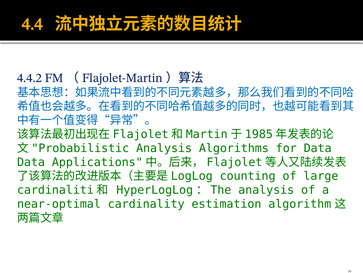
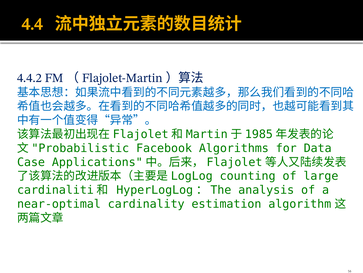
Analysis: Analysis -> Facebook (164, 148)
Data: Data -> Case (31, 162)
